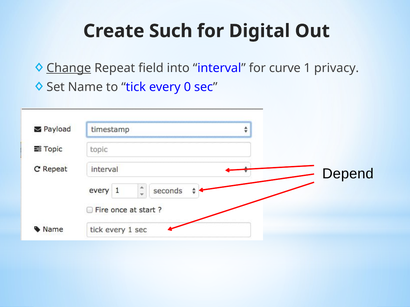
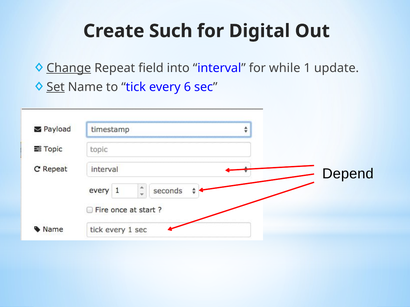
curve: curve -> while (285, 68)
privacy: privacy -> update (336, 68)
Set underline: none -> present (56, 87)
0: 0 -> 6 (187, 87)
